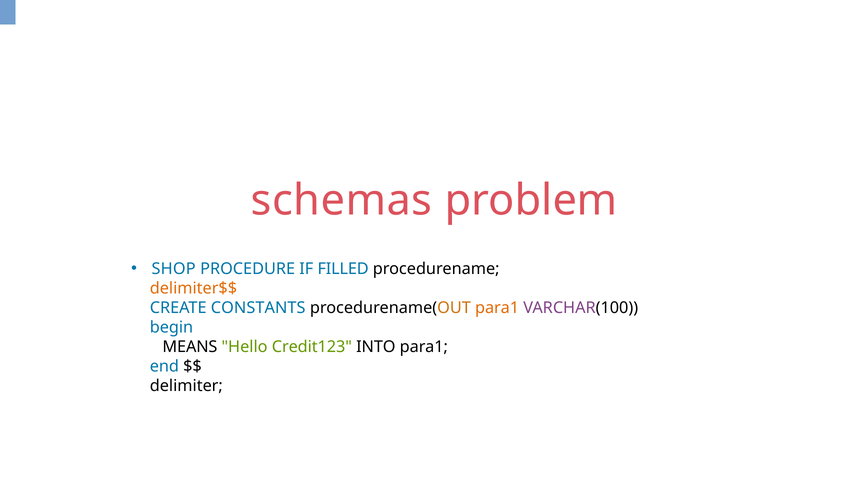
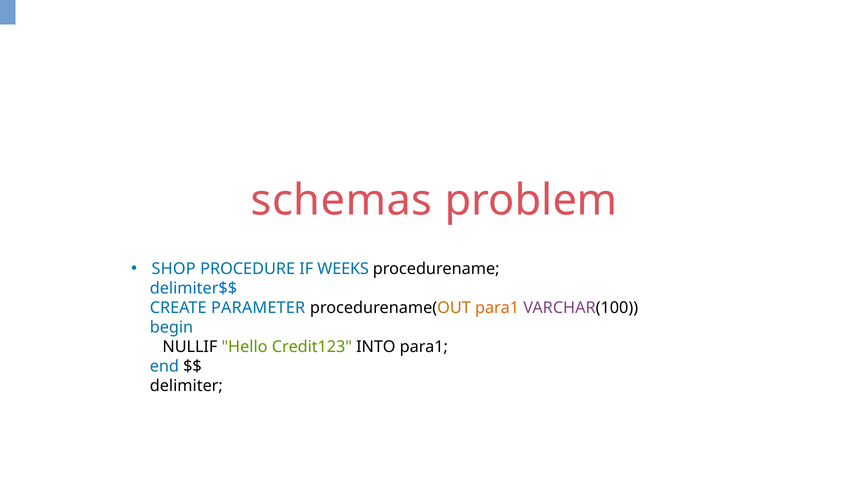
FILLED: FILLED -> WEEKS (343, 269)
delimiter$$ colour: orange -> blue (193, 289)
CONSTANTS: CONSTANTS -> PARAMETER (258, 308)
MEANS: MEANS -> NULLIF (190, 347)
